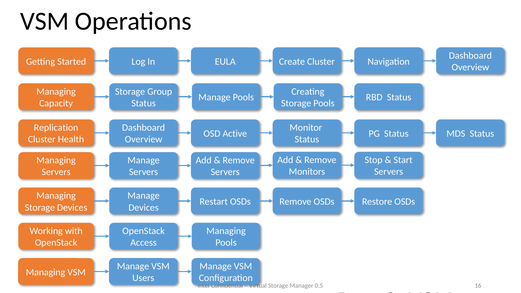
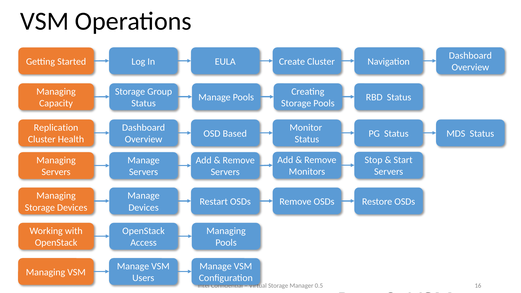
Active: Active -> Based (235, 134)
